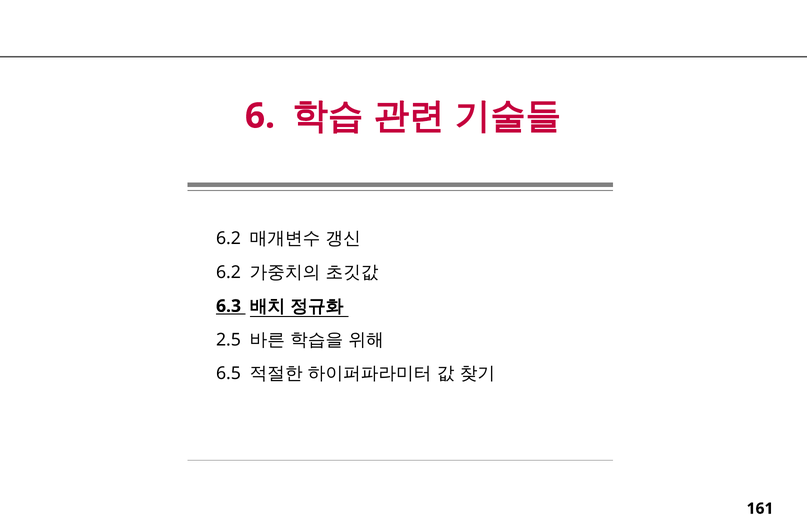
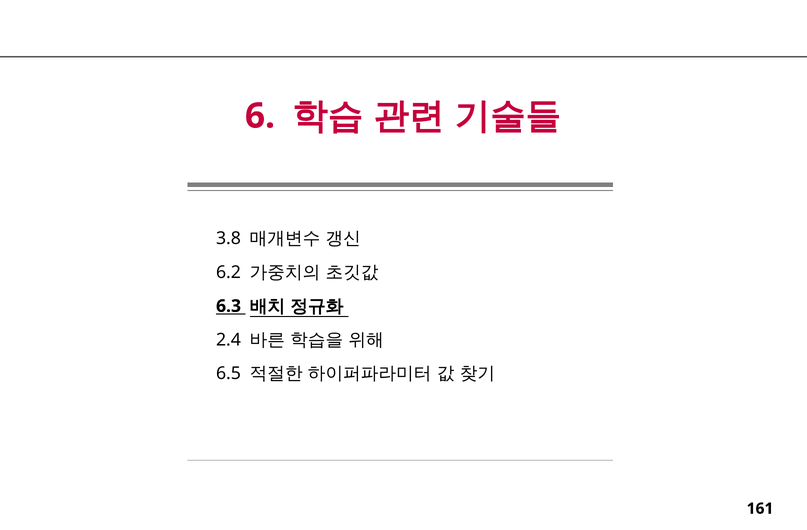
6.2: 6.2 -> 3.8 (228, 239)
2.5: 2.5 -> 2.4 (228, 340)
